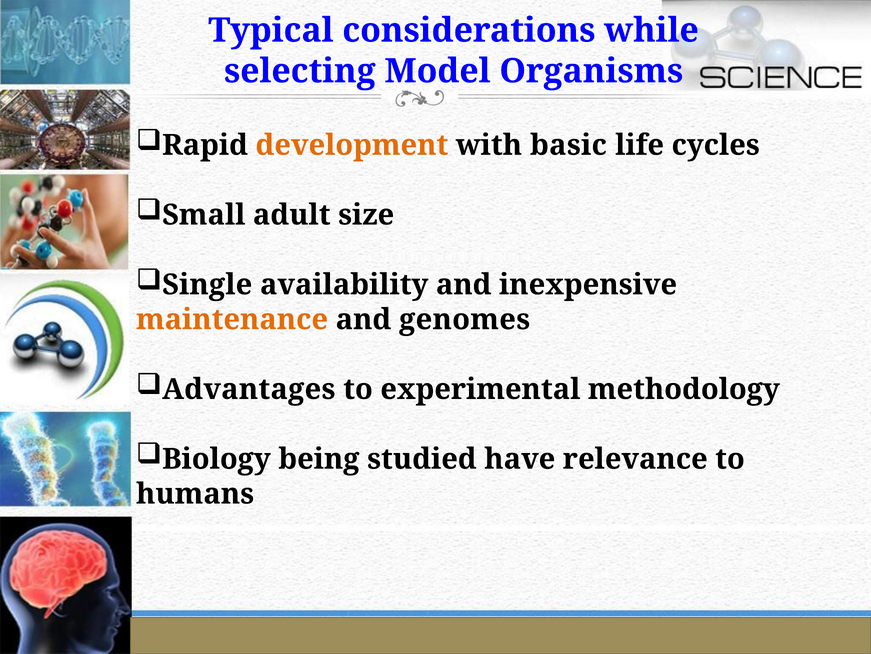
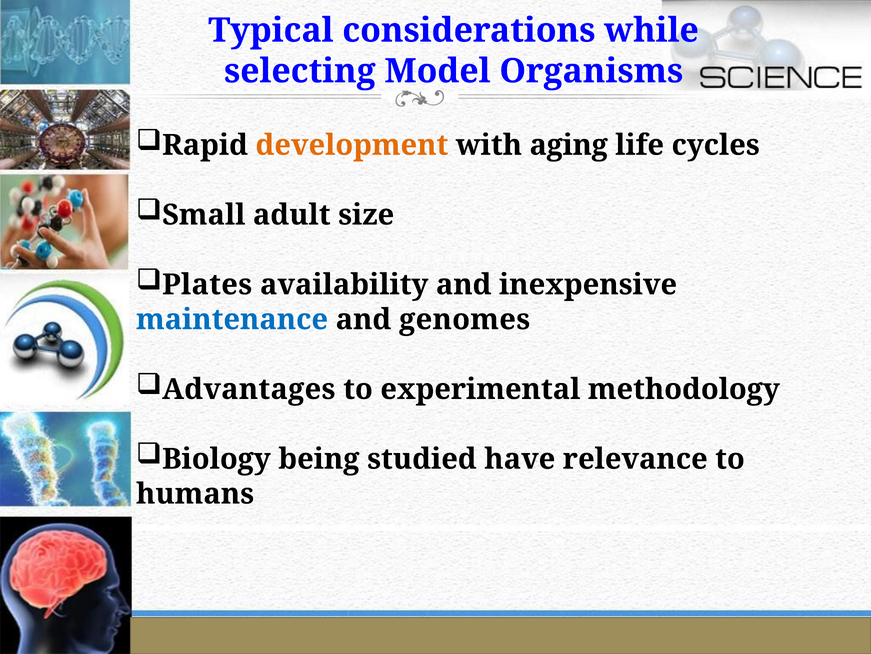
basic: basic -> aging (569, 145)
Single: Single -> Plates (207, 284)
maintenance colour: orange -> blue (232, 319)
